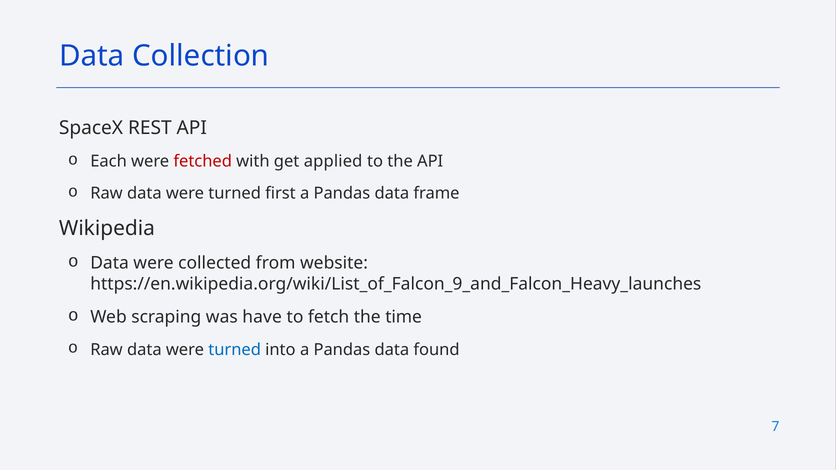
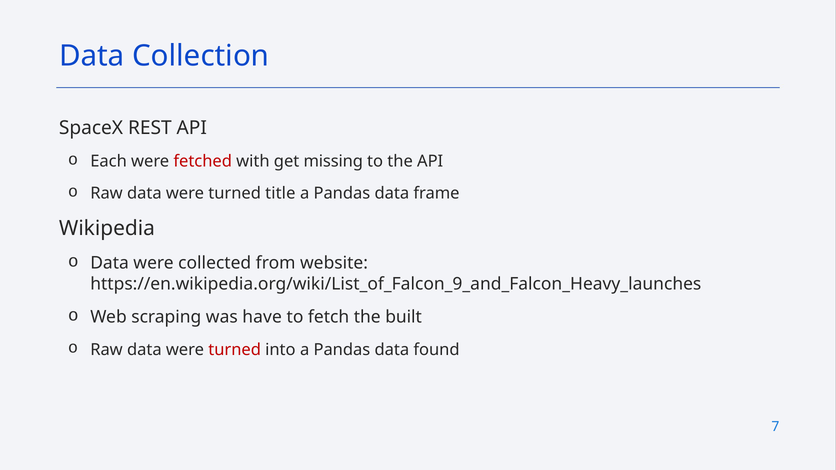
applied: applied -> missing (333, 161)
first: first -> title (280, 193)
time: time -> built (404, 317)
turned colour: blue -> red (235, 350)
